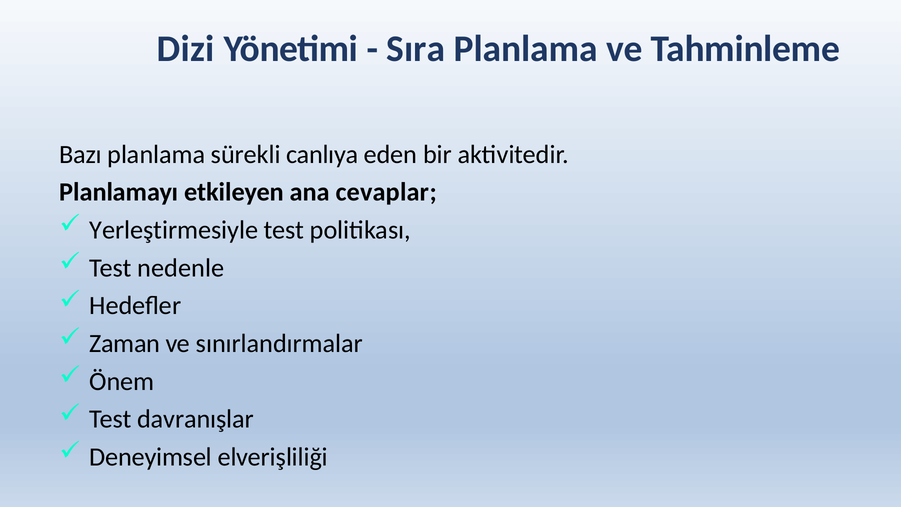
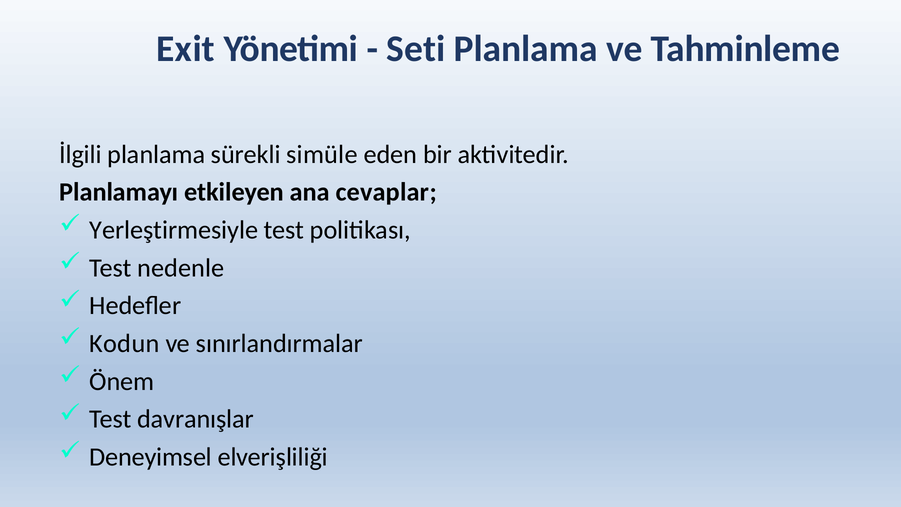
Dizi: Dizi -> Exit (186, 49)
Sıra: Sıra -> Seti (416, 49)
Bazı: Bazı -> İlgili (80, 154)
canlıya: canlıya -> simüle (322, 154)
Zaman: Zaman -> Kodun (124, 343)
